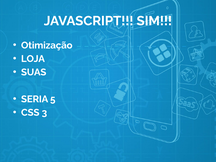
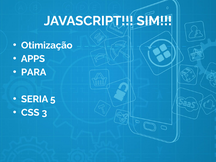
LOJA: LOJA -> APPS (33, 59)
SUAS: SUAS -> PARA (34, 72)
